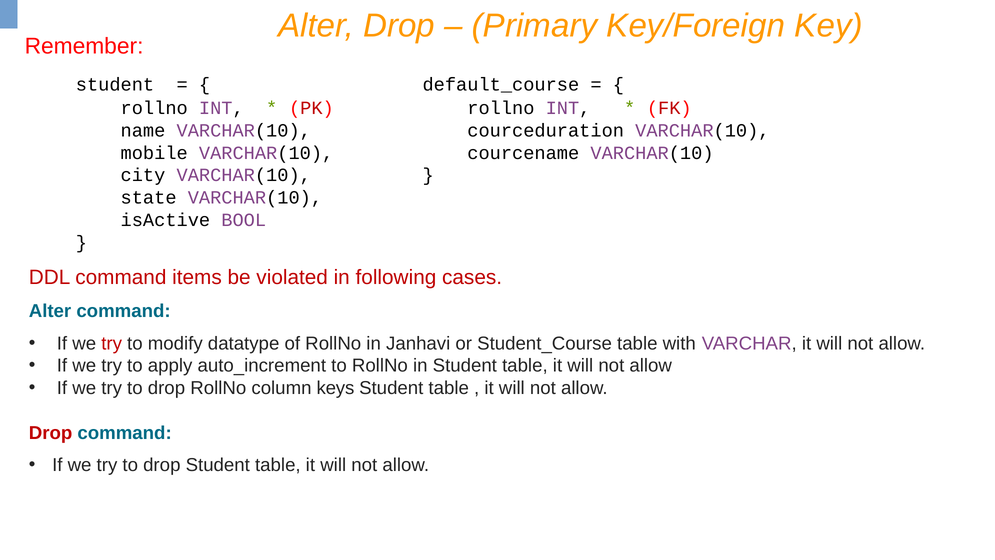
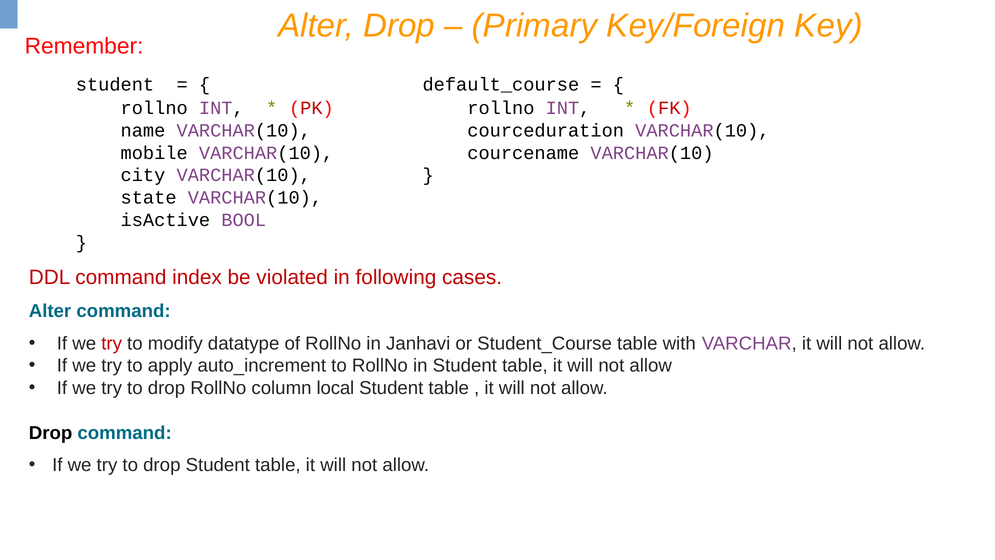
items: items -> index (197, 277)
keys: keys -> local (335, 388)
Drop colour: red -> black (51, 433)
